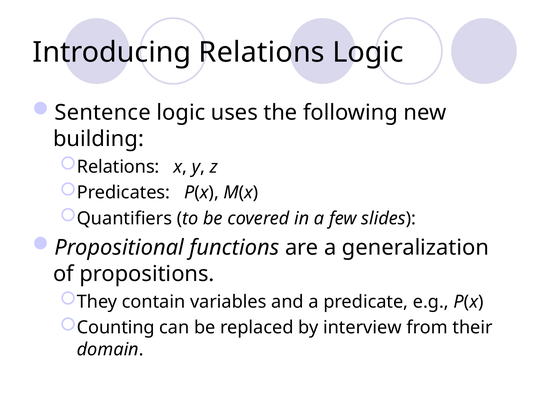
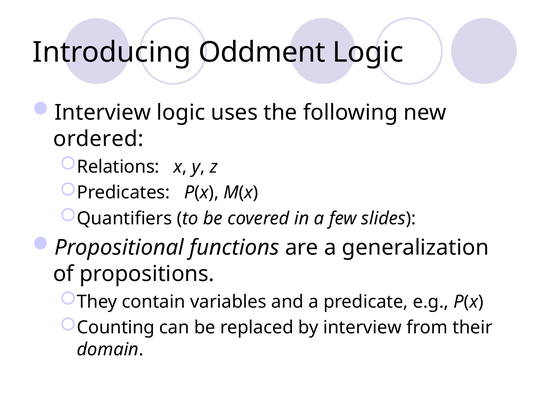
Introducing Relations: Relations -> Oddment (262, 52)
Sentence: Sentence -> Interview (103, 113)
building: building -> ordered (98, 139)
